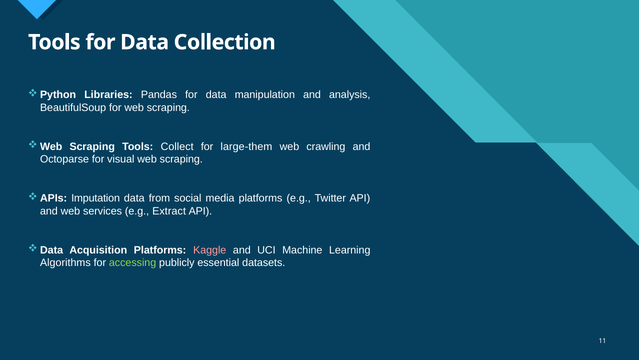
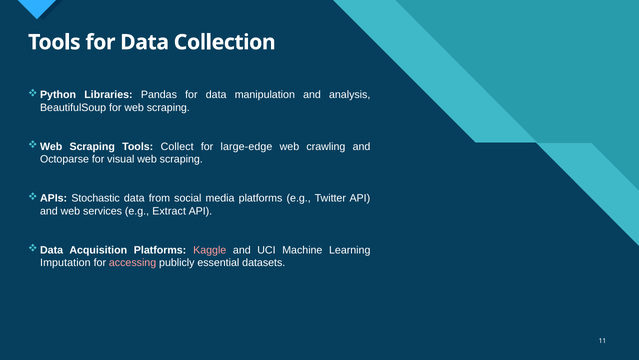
large-them: large-them -> large-edge (246, 146)
Imputation: Imputation -> Stochastic (96, 198)
Algorithms: Algorithms -> Imputation (65, 262)
accessing colour: light green -> pink (133, 262)
